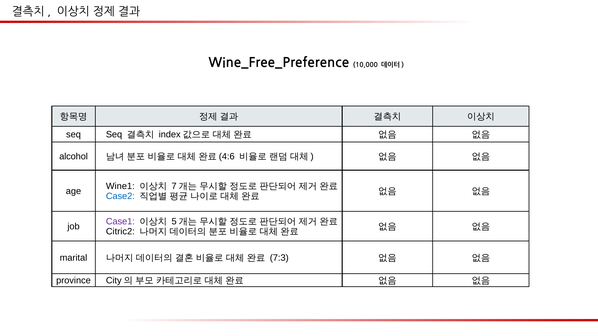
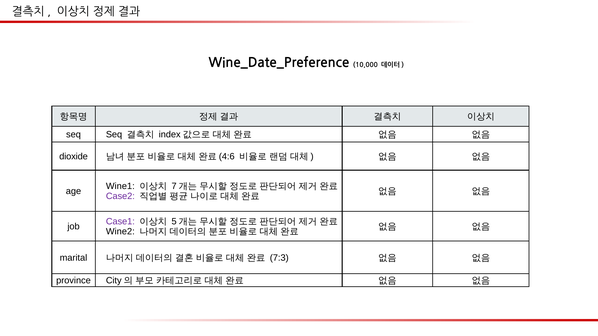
Wine_Free_Preference: Wine_Free_Preference -> Wine_Date_Preference (279, 63)
alcohol: alcohol -> dioxide (74, 157)
Case2 colour: blue -> purple (120, 196)
Citric2: Citric2 -> Wine2 (120, 232)
